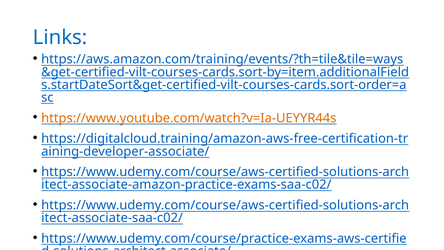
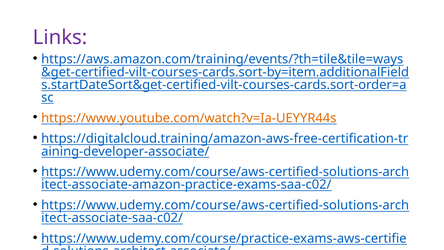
Links colour: blue -> purple (60, 37)
